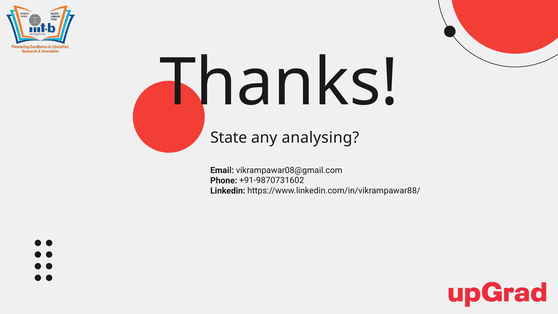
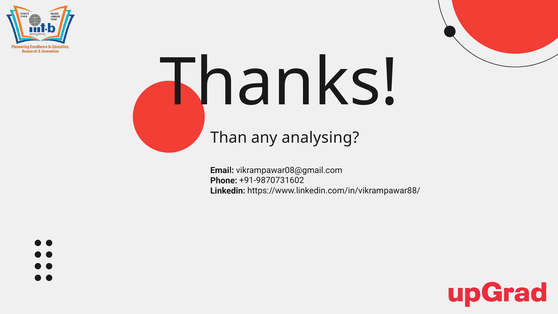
State: State -> Than (229, 138)
